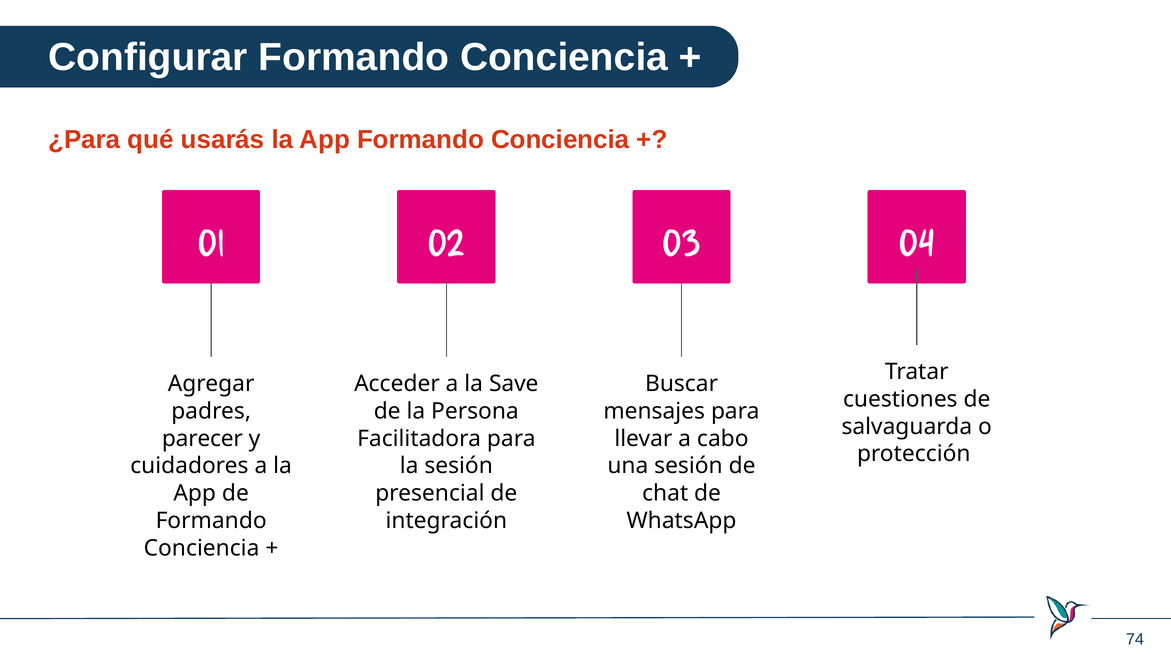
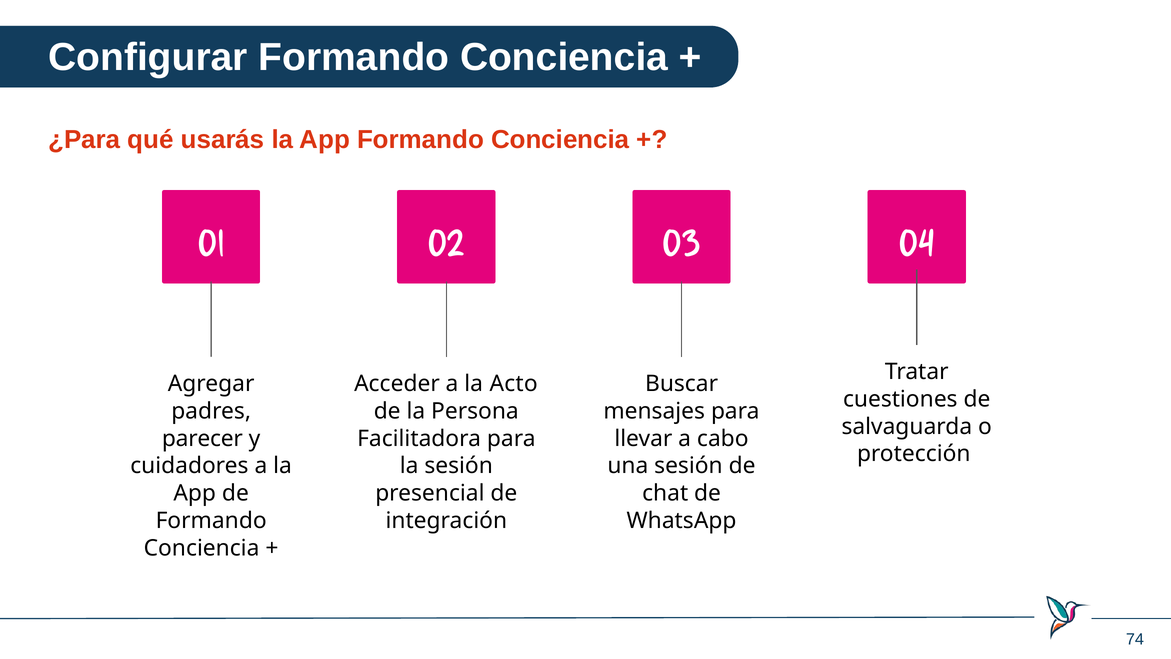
Save: Save -> Acto (514, 384)
